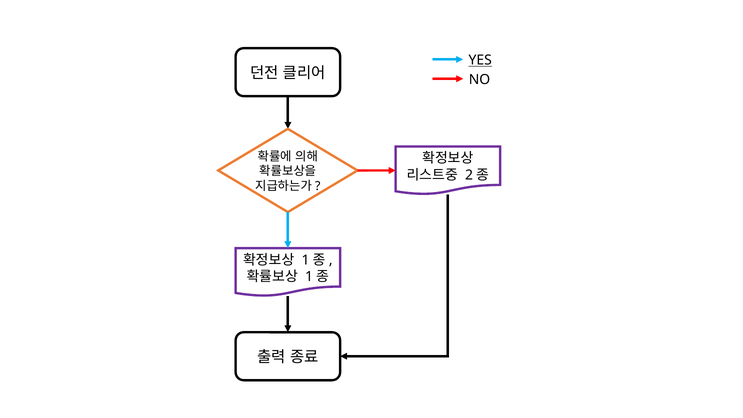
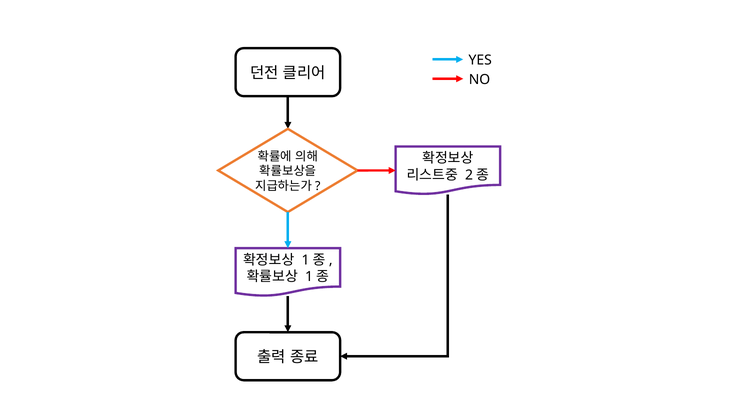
YES underline: present -> none (480, 60)
